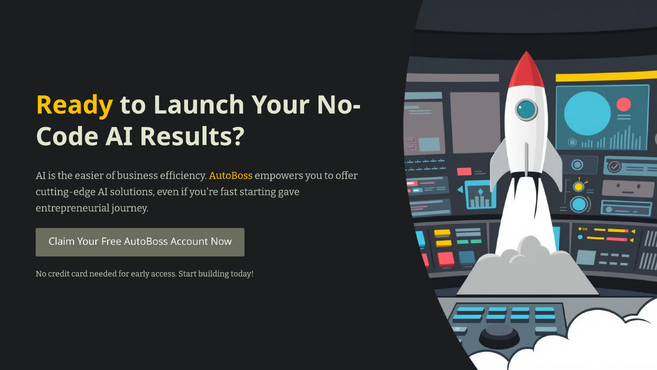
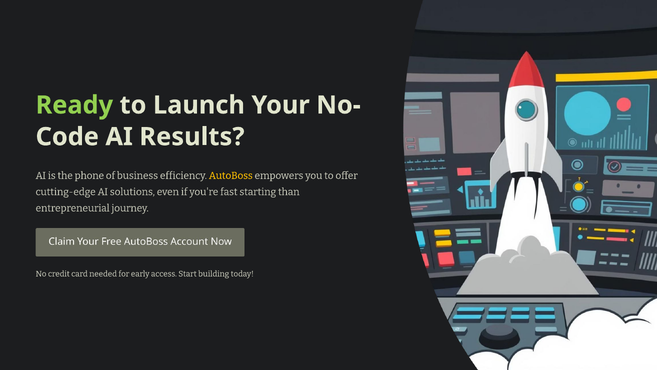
Ready colour: yellow -> light green (74, 105)
easier: easier -> phone (89, 175)
gave: gave -> than (289, 192)
